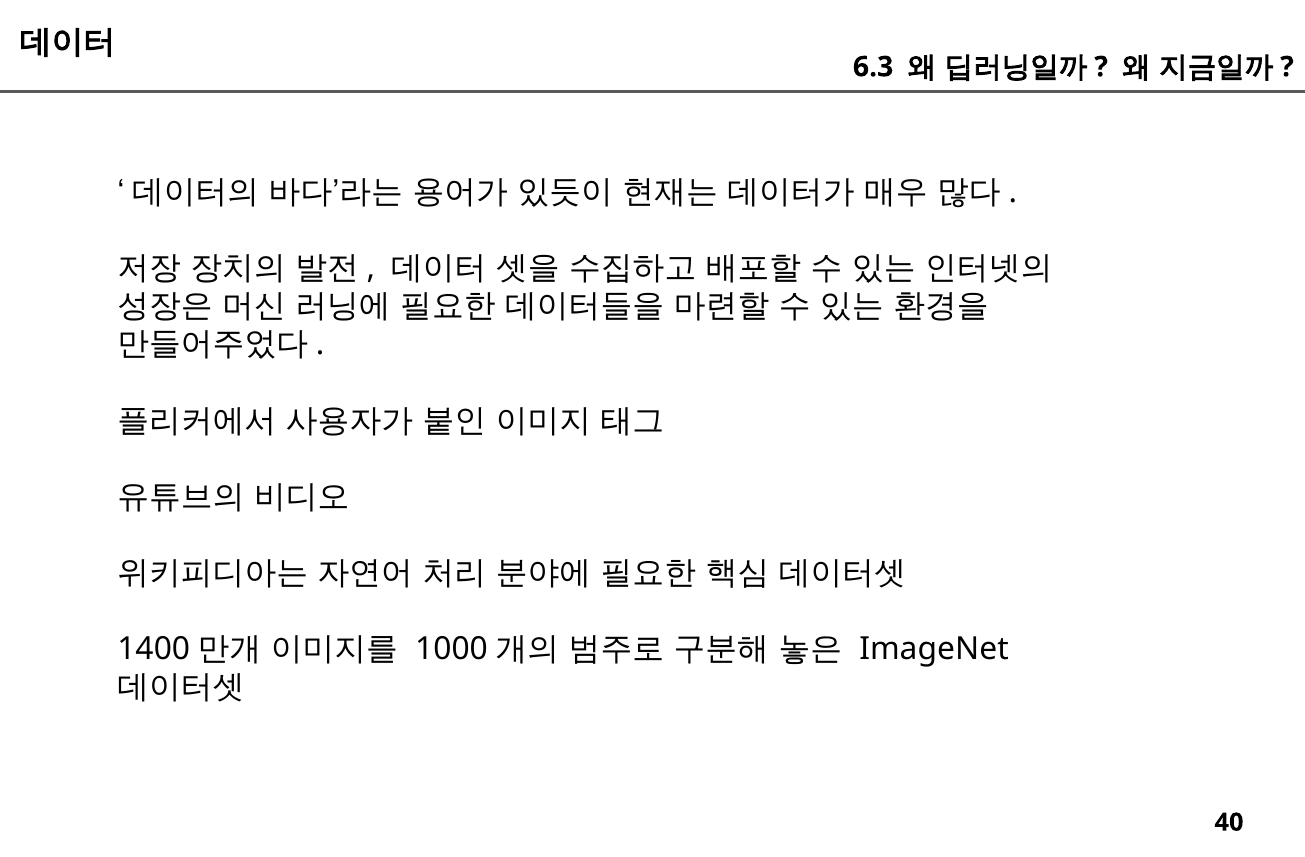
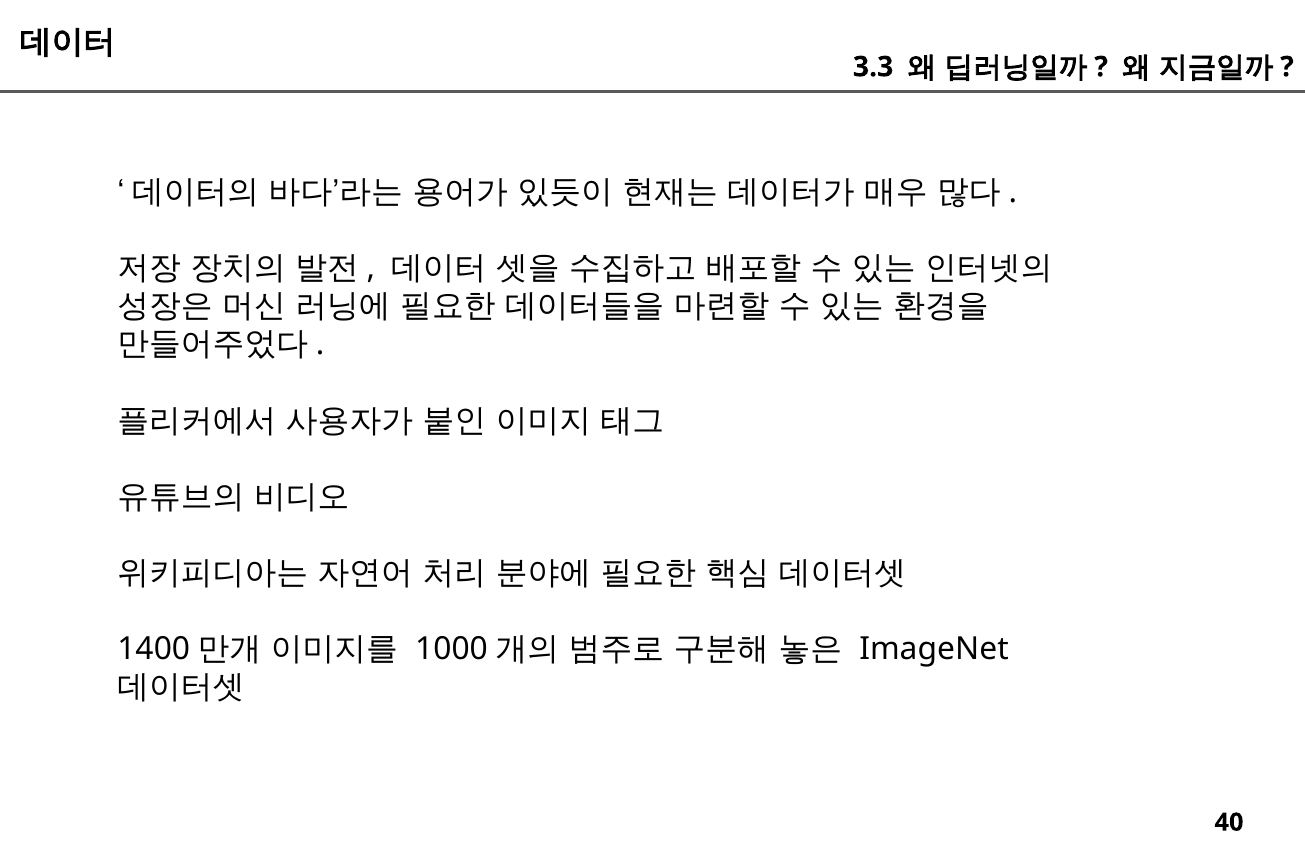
6.3: 6.3 -> 3.3 (873, 67)
